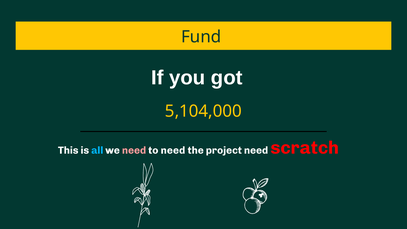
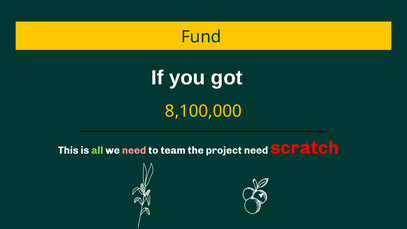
5,104,000: 5,104,000 -> 8,100,000 (203, 111)
all colour: light blue -> light green (97, 150)
to need: need -> team (173, 150)
